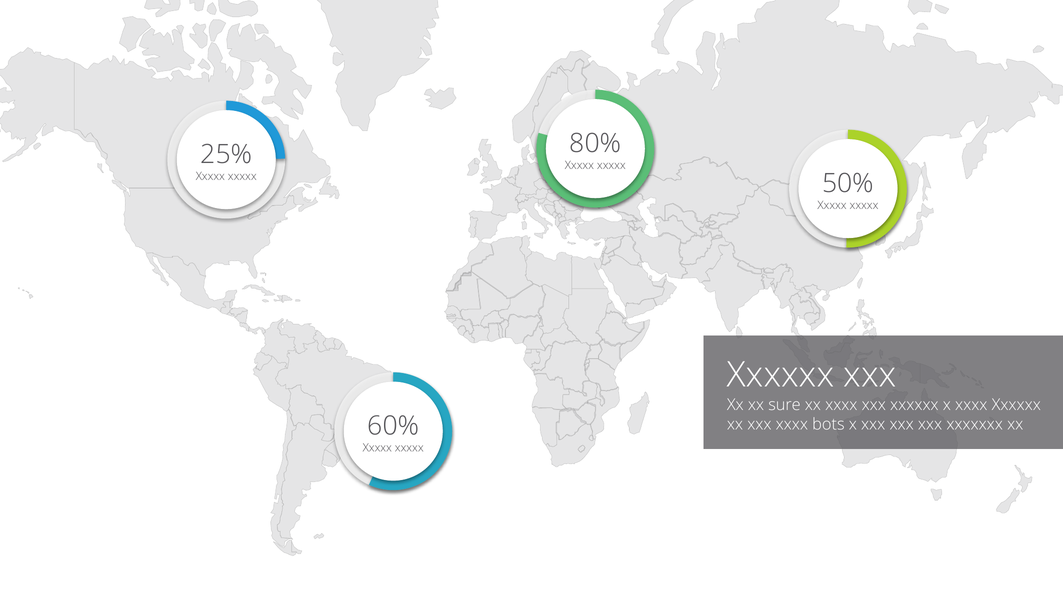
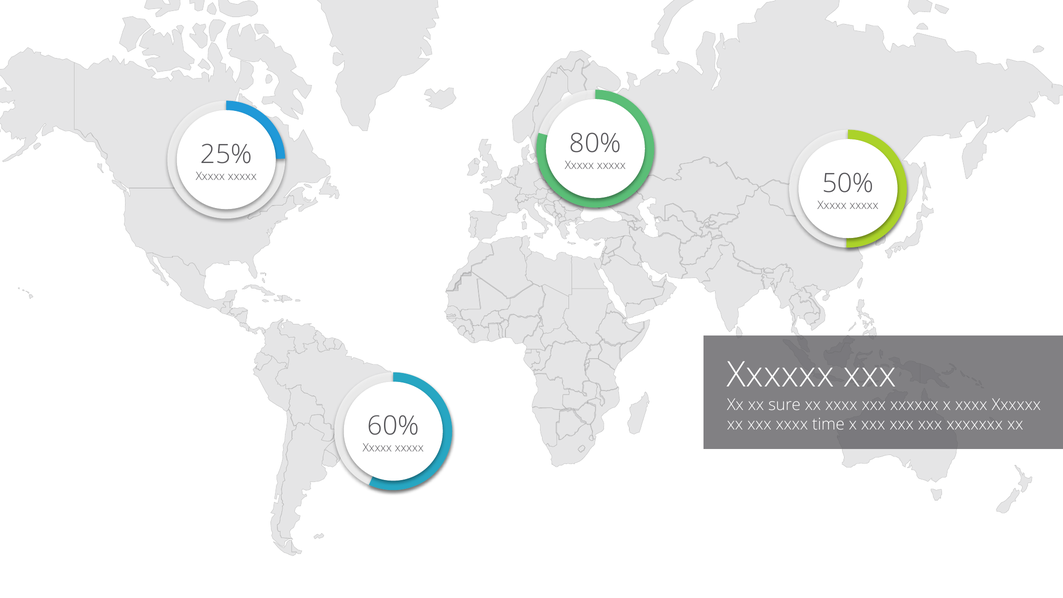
bots: bots -> time (828, 424)
